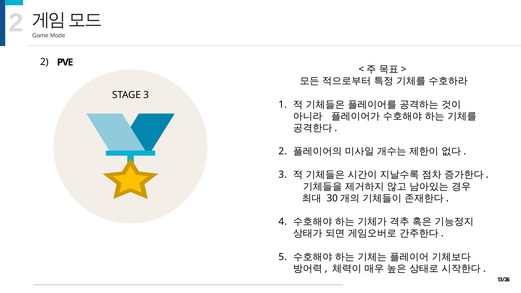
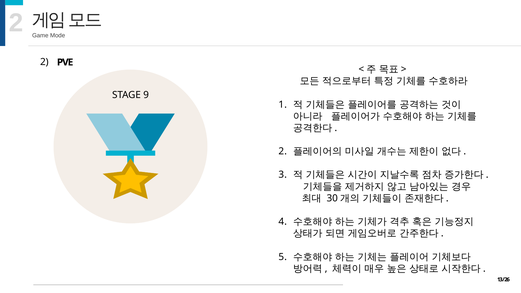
STAGE 3: 3 -> 9 (146, 95)
